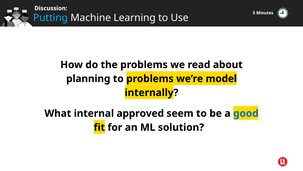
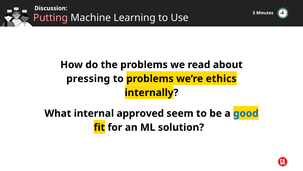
Putting colour: light blue -> pink (50, 18)
planning: planning -> pressing (88, 78)
model: model -> ethics (221, 78)
